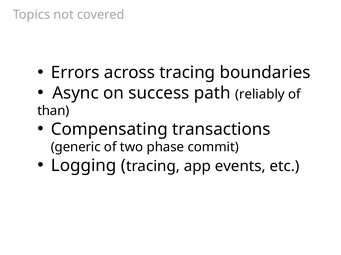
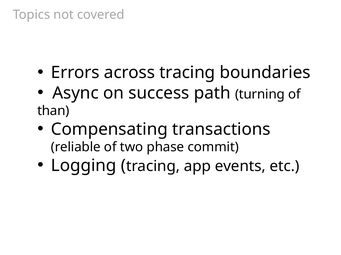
reliably: reliably -> turning (260, 94)
generic: generic -> reliable (76, 148)
